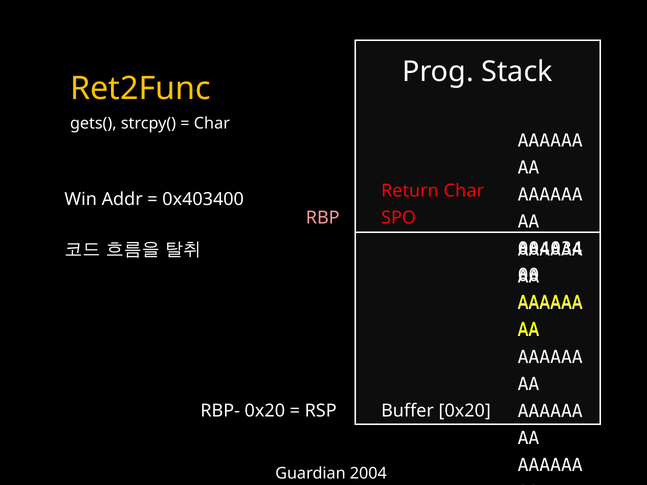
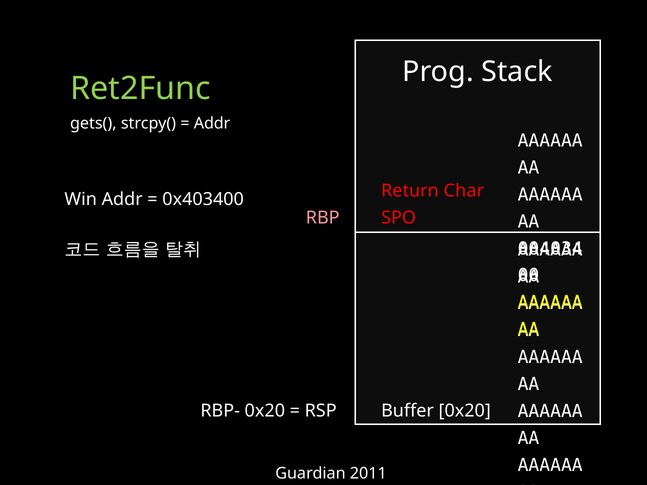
Ret2Func colour: yellow -> light green (140, 89)
Char: Char -> Addr (212, 123)
2004: 2004 -> 2011 (368, 474)
